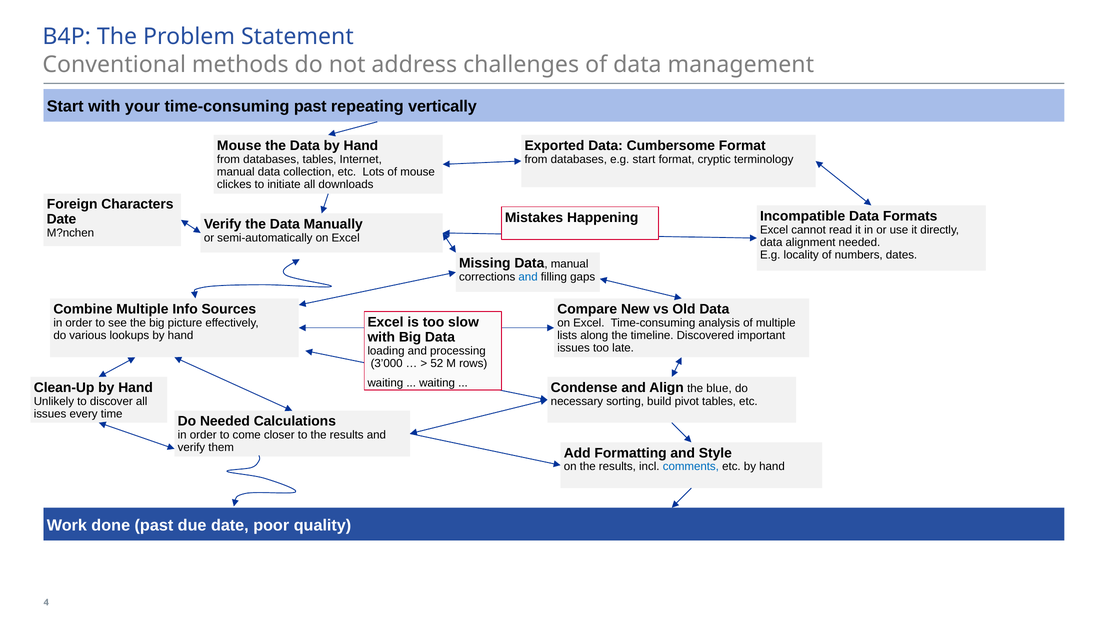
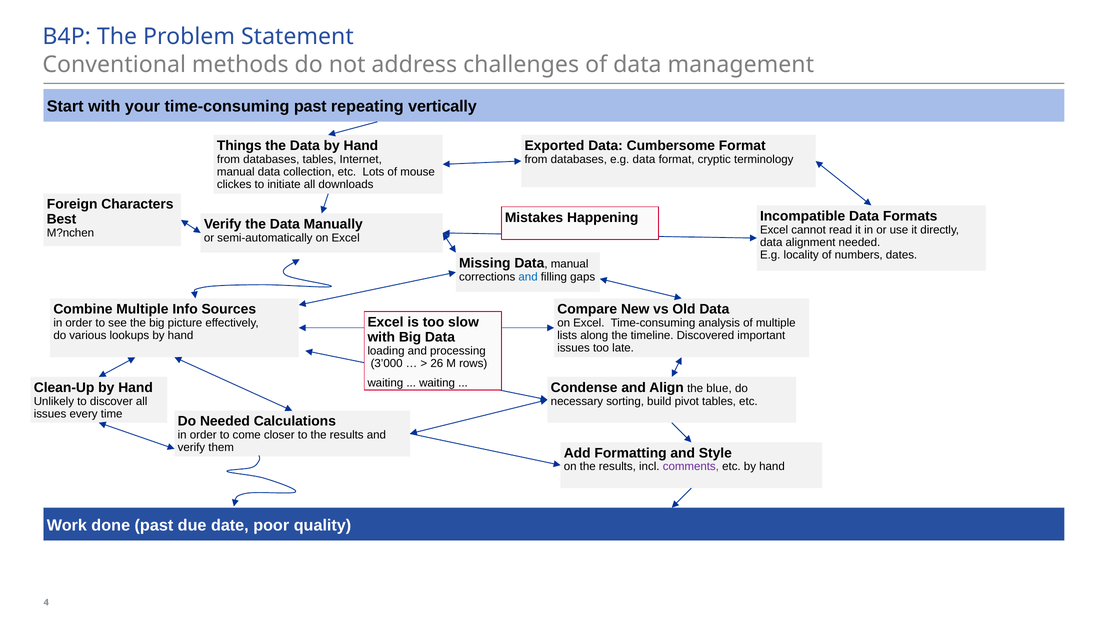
Mouse: Mouse -> Things (239, 146)
e.g start: start -> data (644, 159)
Date: Date -> Best (61, 219)
52: 52 -> 26 (437, 363)
comments colour: blue -> purple (691, 467)
